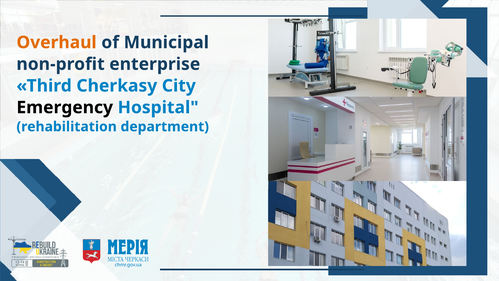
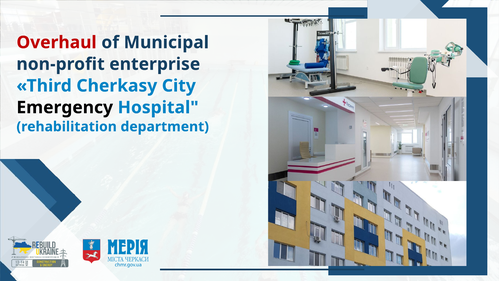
Overhaul colour: orange -> red (57, 42)
